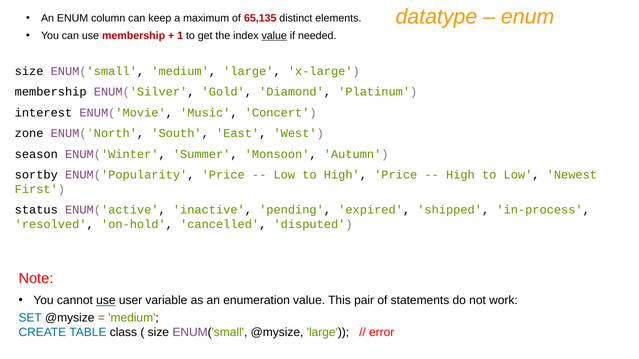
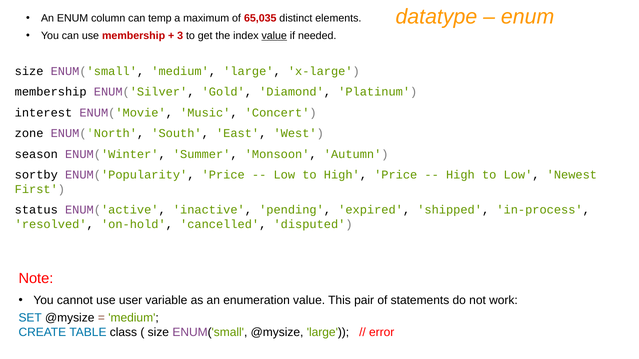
keep: keep -> temp (160, 18)
65,135: 65,135 -> 65,035 (260, 18)
1: 1 -> 3 (180, 36)
use underline: present -> none (106, 301)
